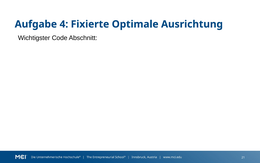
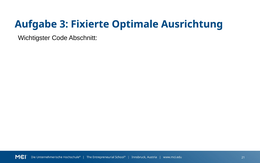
4: 4 -> 3 (64, 24)
